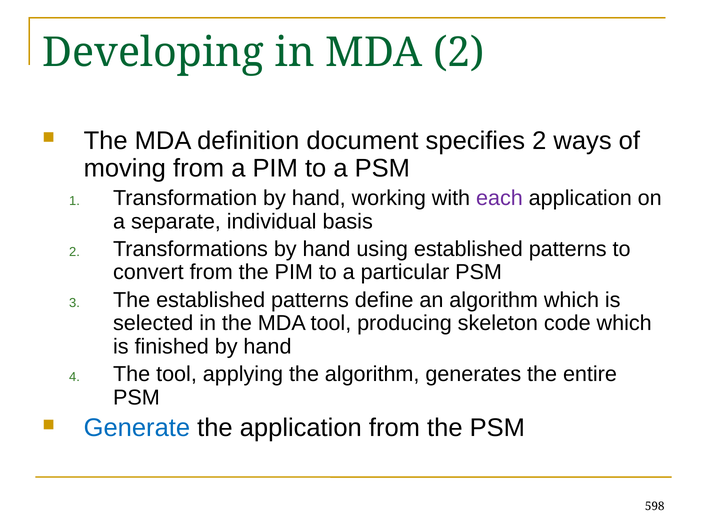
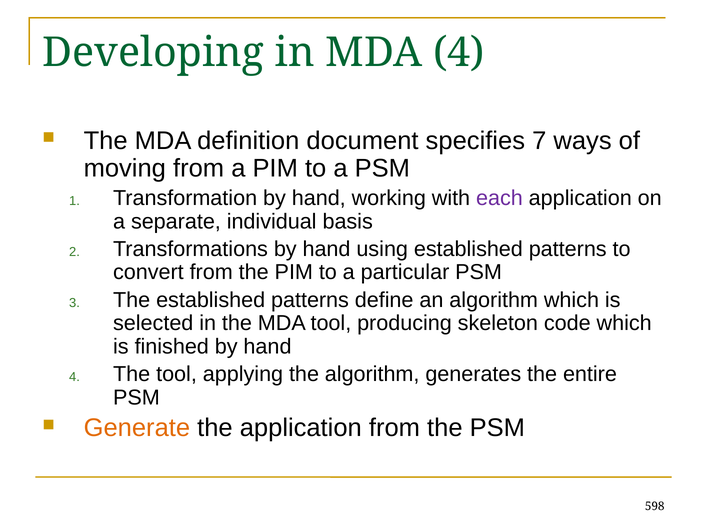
MDA 2: 2 -> 4 (459, 53)
specifies 2: 2 -> 7 (539, 141)
Generate colour: blue -> orange (137, 428)
